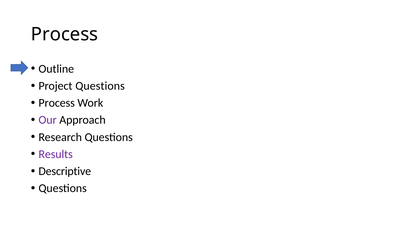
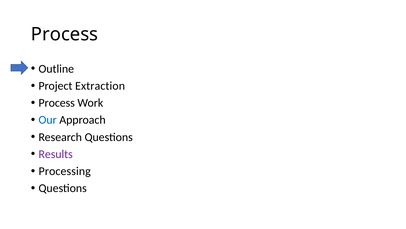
Project Questions: Questions -> Extraction (100, 86)
Our colour: purple -> blue (48, 120)
Descriptive: Descriptive -> Processing (65, 171)
